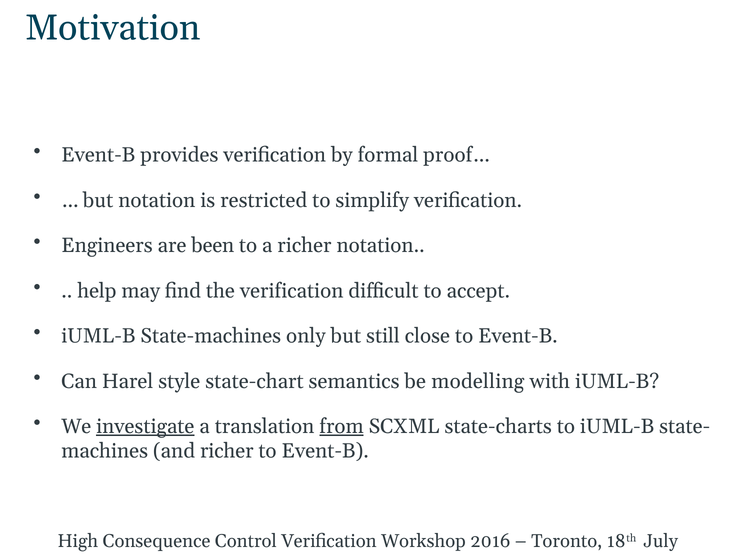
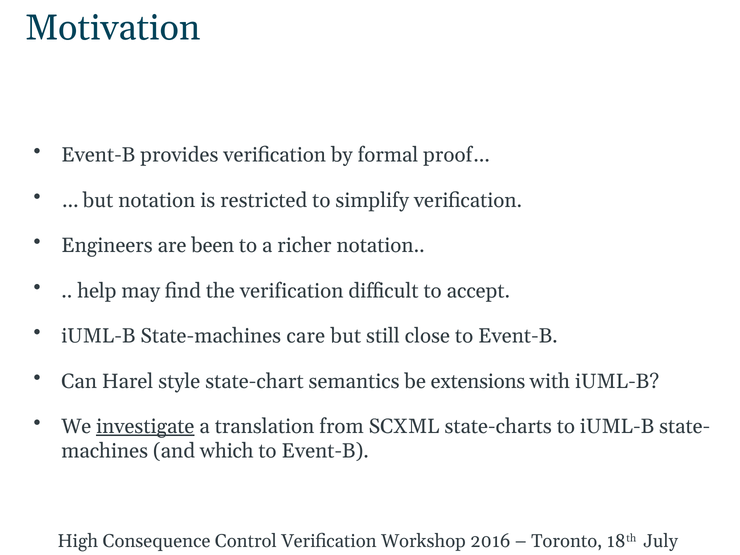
only: only -> care (306, 336)
modelling: modelling -> extensions (478, 381)
from underline: present -> none (342, 426)
and richer: richer -> which (227, 451)
